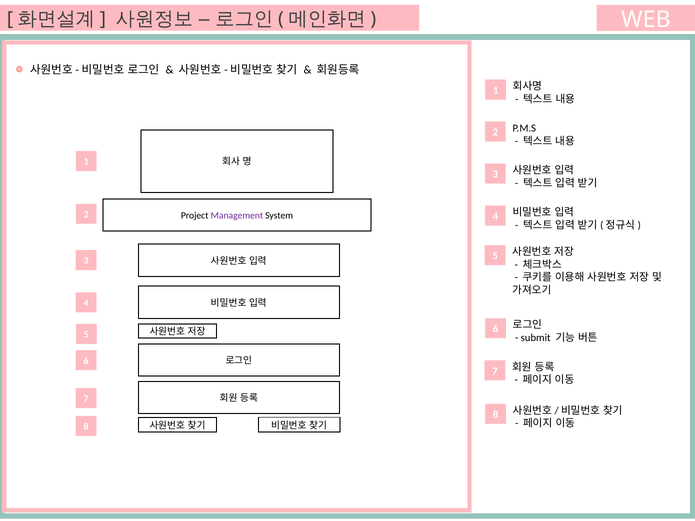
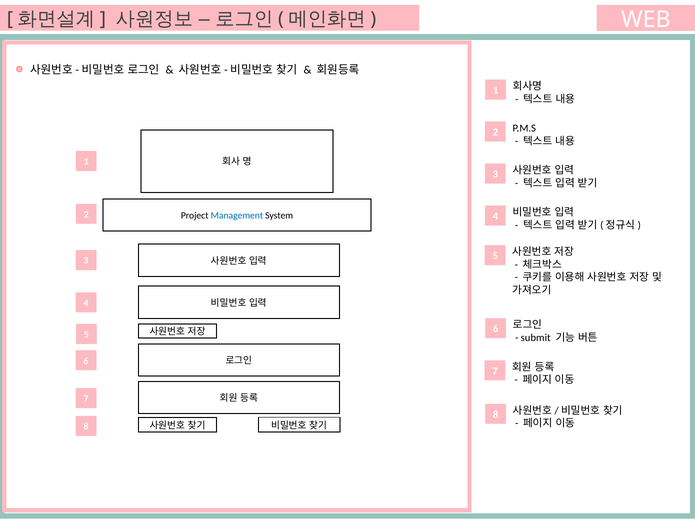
Management colour: purple -> blue (237, 216)
